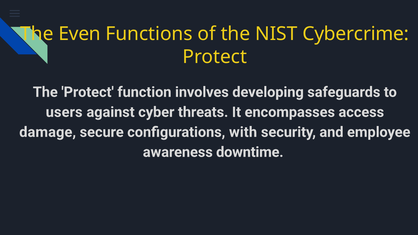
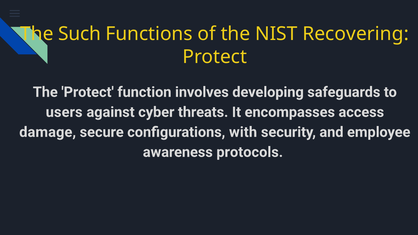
Even: Even -> Such (80, 34)
Cybercrime: Cybercrime -> Recovering (356, 34)
downtime: downtime -> protocols (250, 152)
